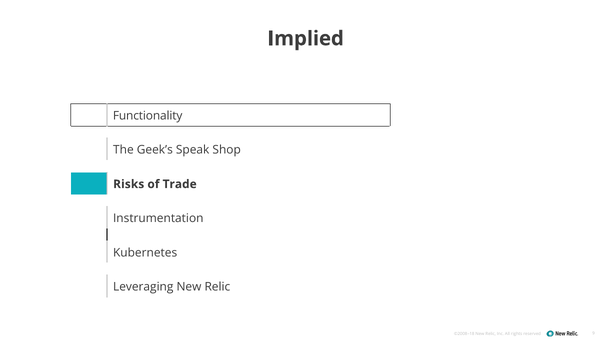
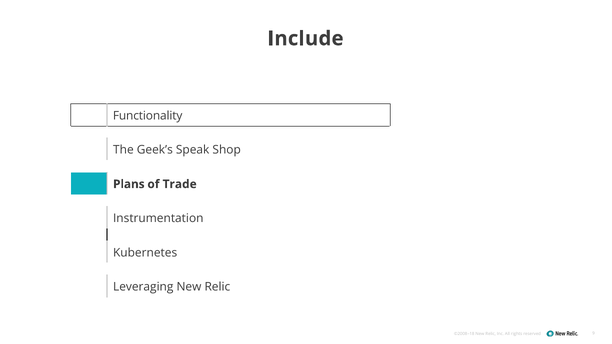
Implied: Implied -> Include (305, 39)
Risks: Risks -> Plans (129, 184)
